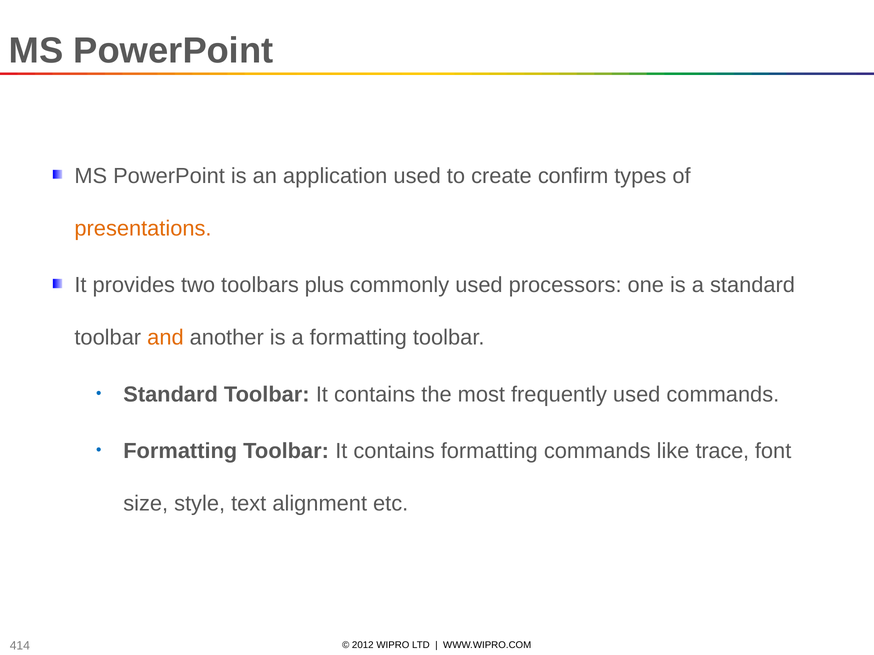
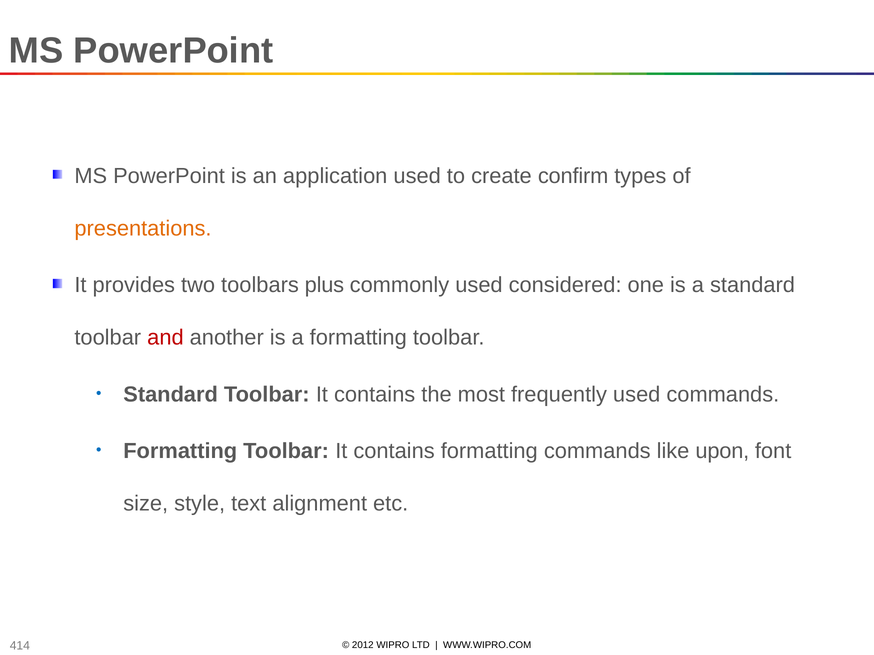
processors: processors -> considered (565, 286)
and colour: orange -> red (165, 338)
trace: trace -> upon (722, 452)
